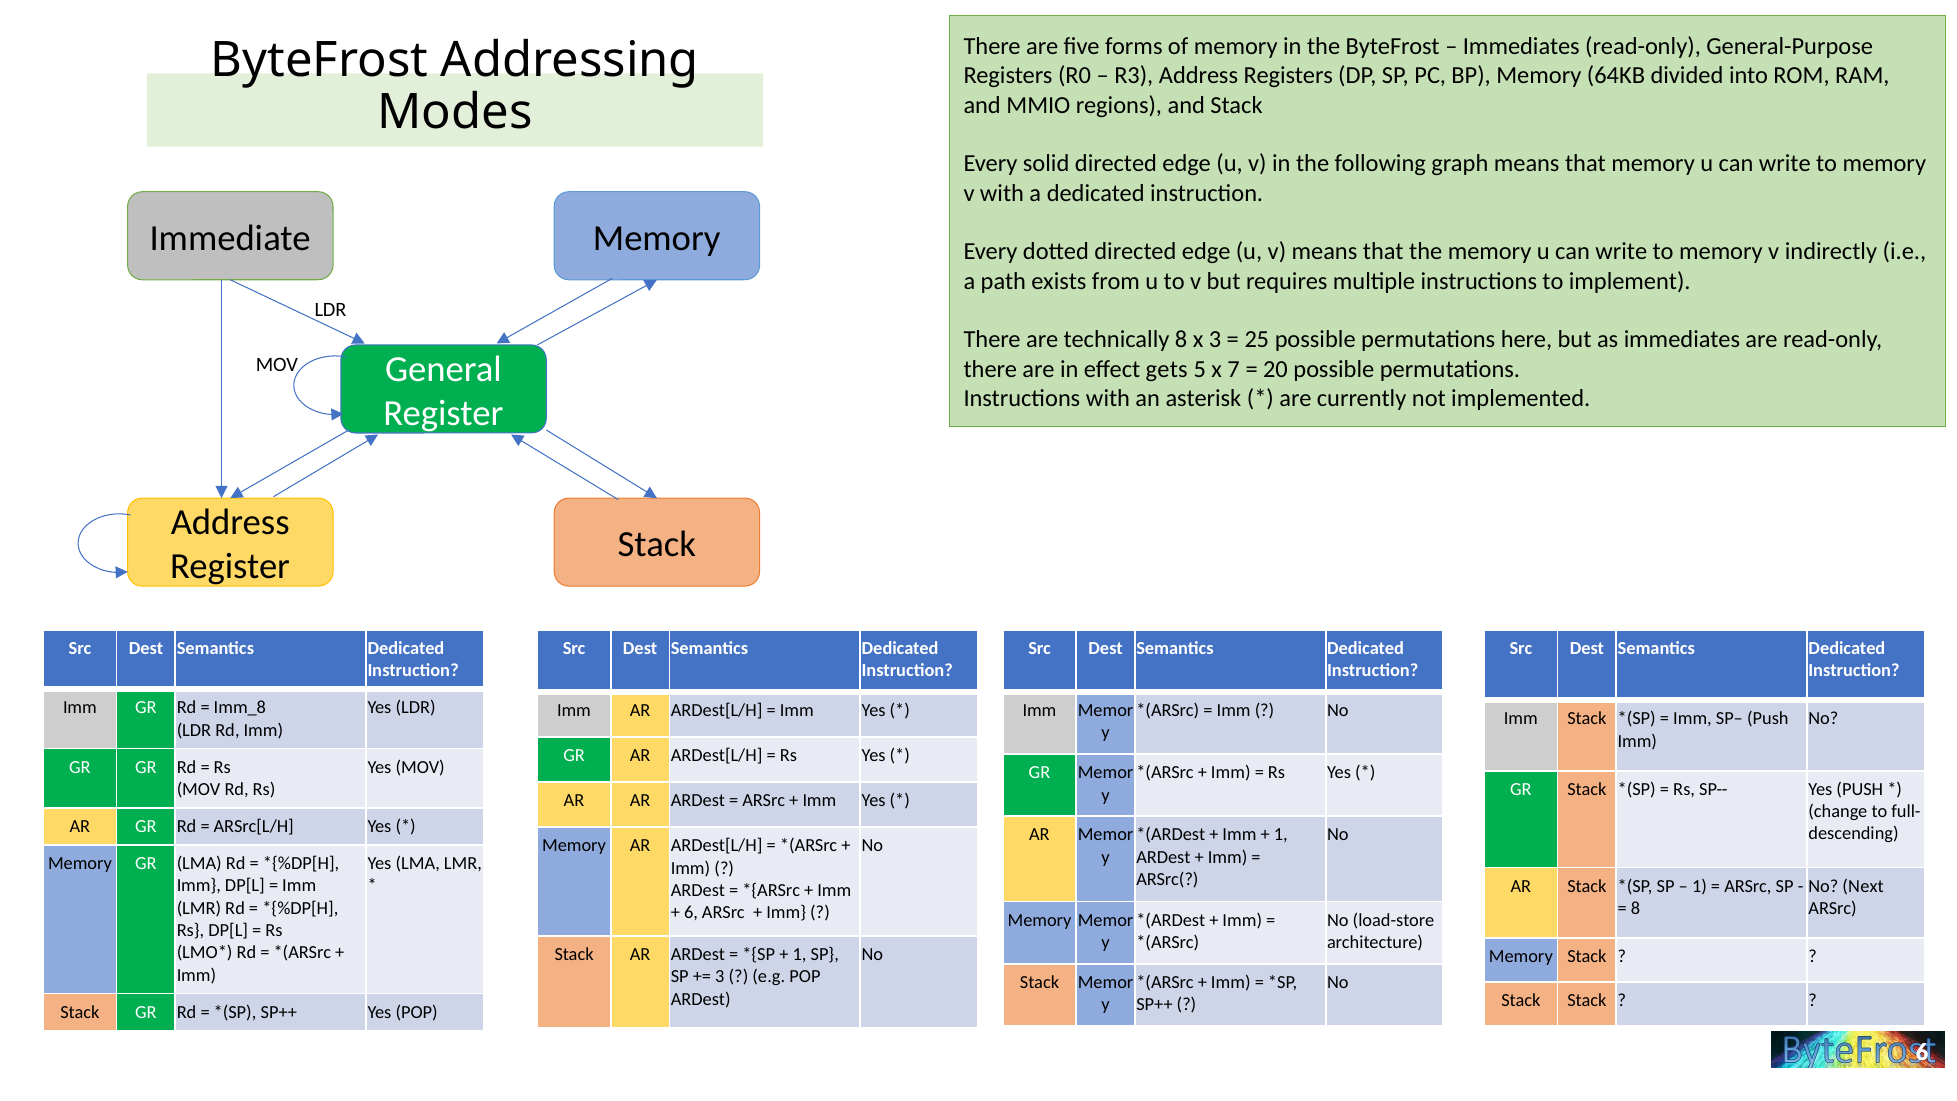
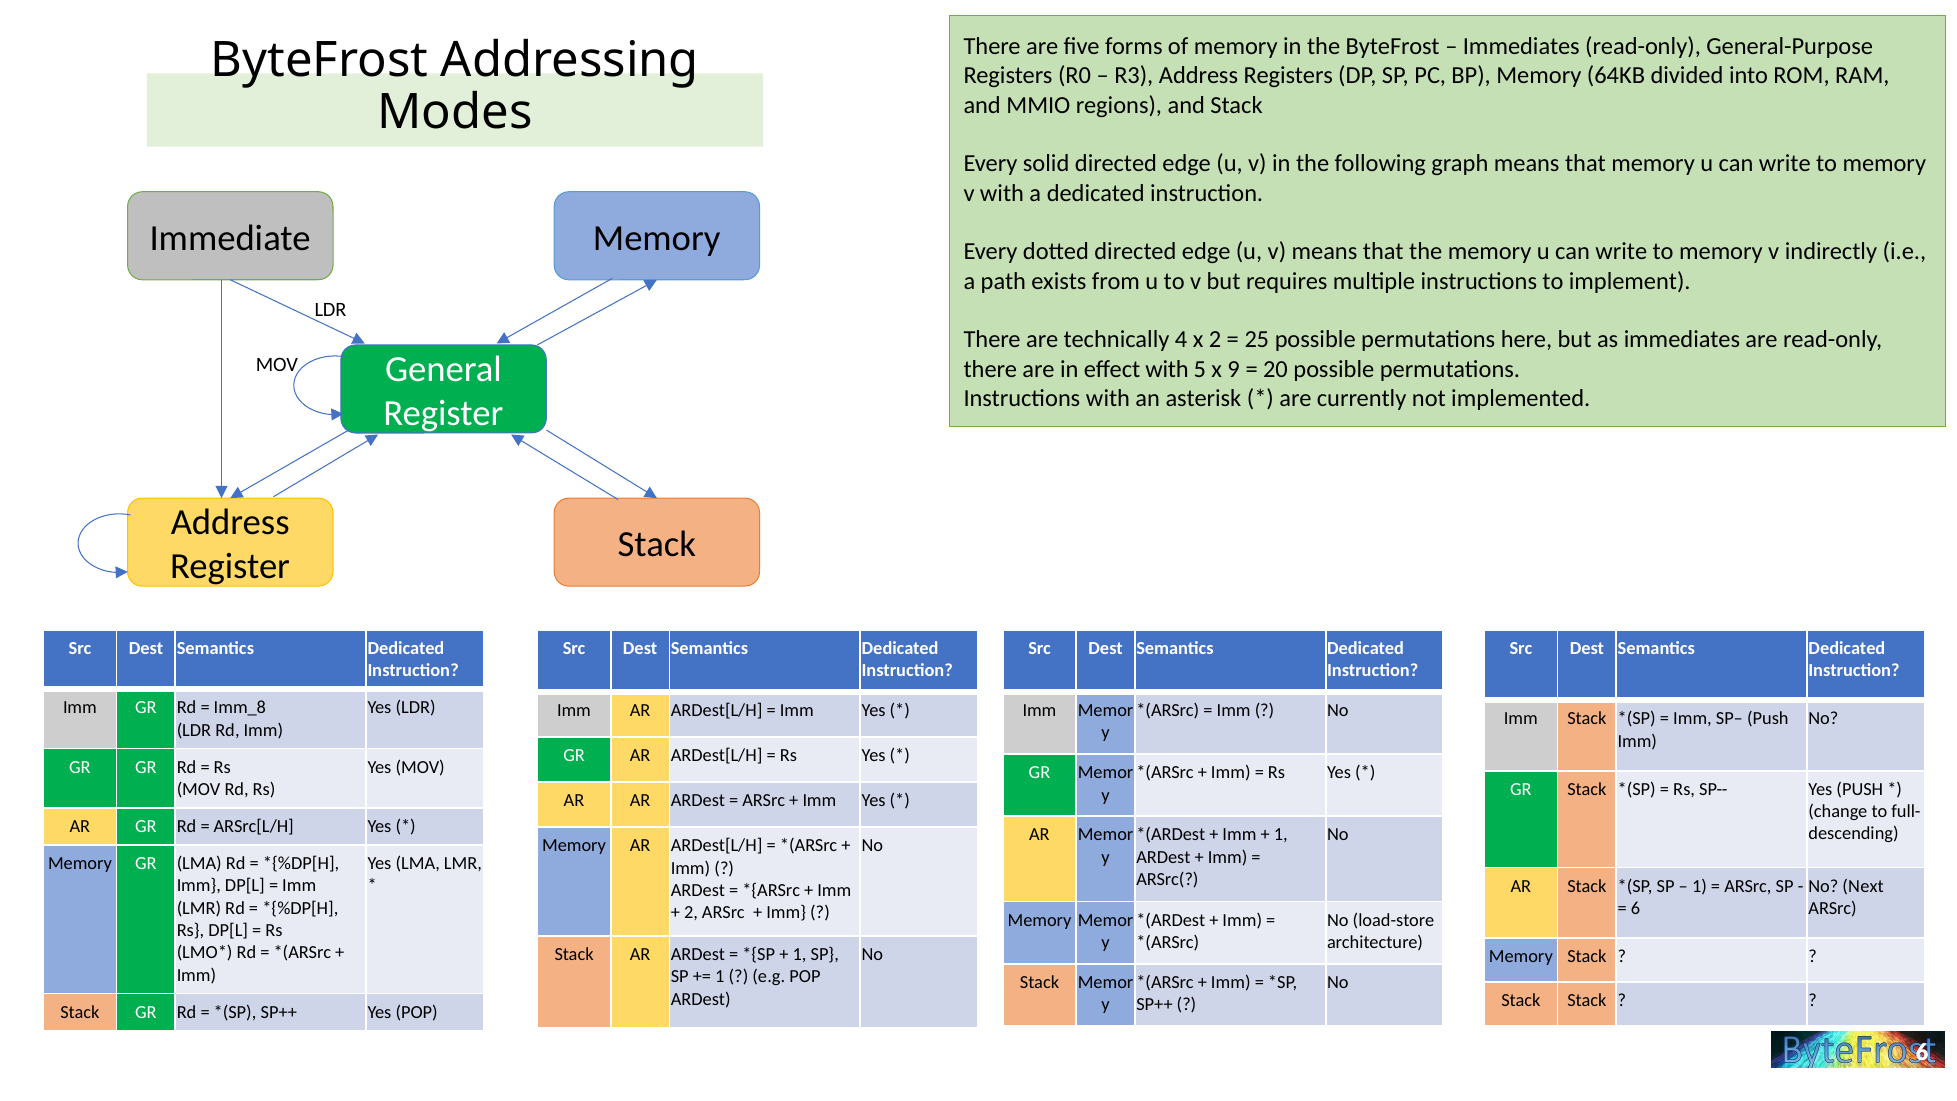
technically 8: 8 -> 4 (1181, 340)
x 3: 3 -> 2 (1215, 340)
effect gets: gets -> with (1167, 369)
7: 7 -> 9 (1234, 369)
8: 8 -> 6 (1636, 908)
6: 6 -> 2 (691, 913)
3: 3 -> 1 (720, 977)
